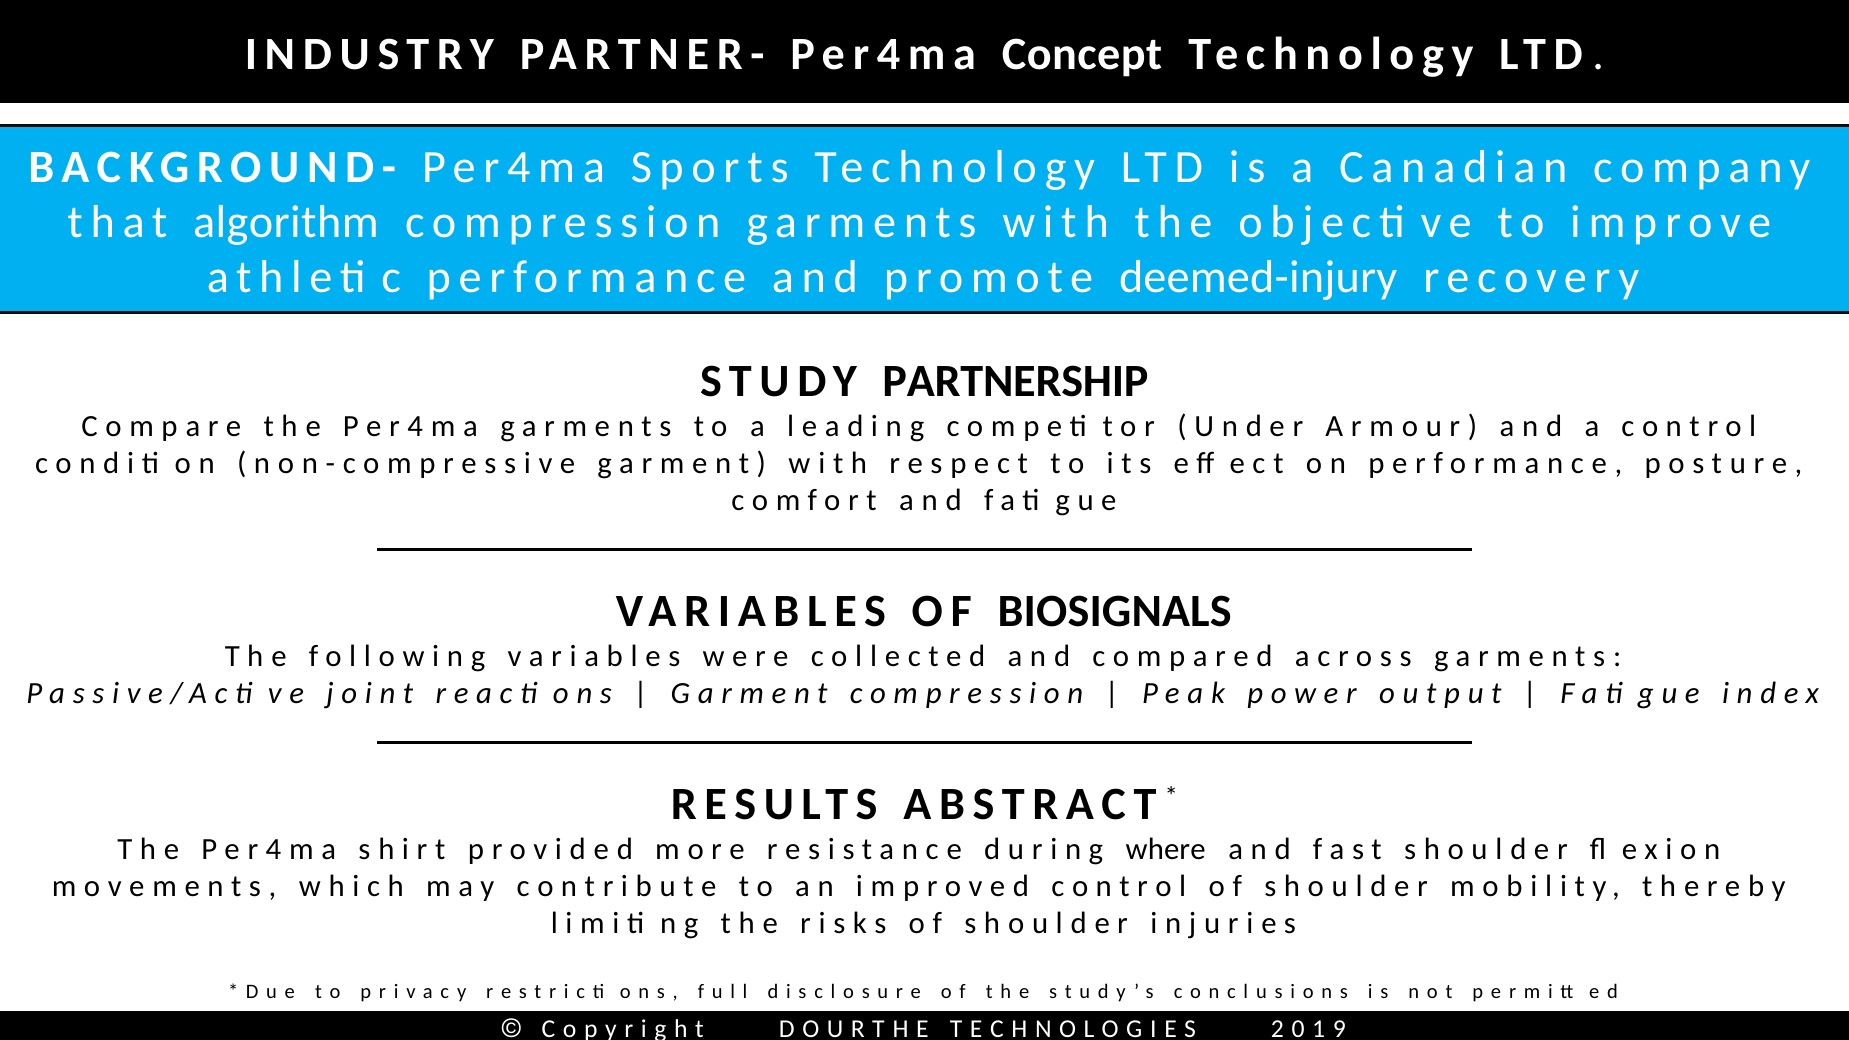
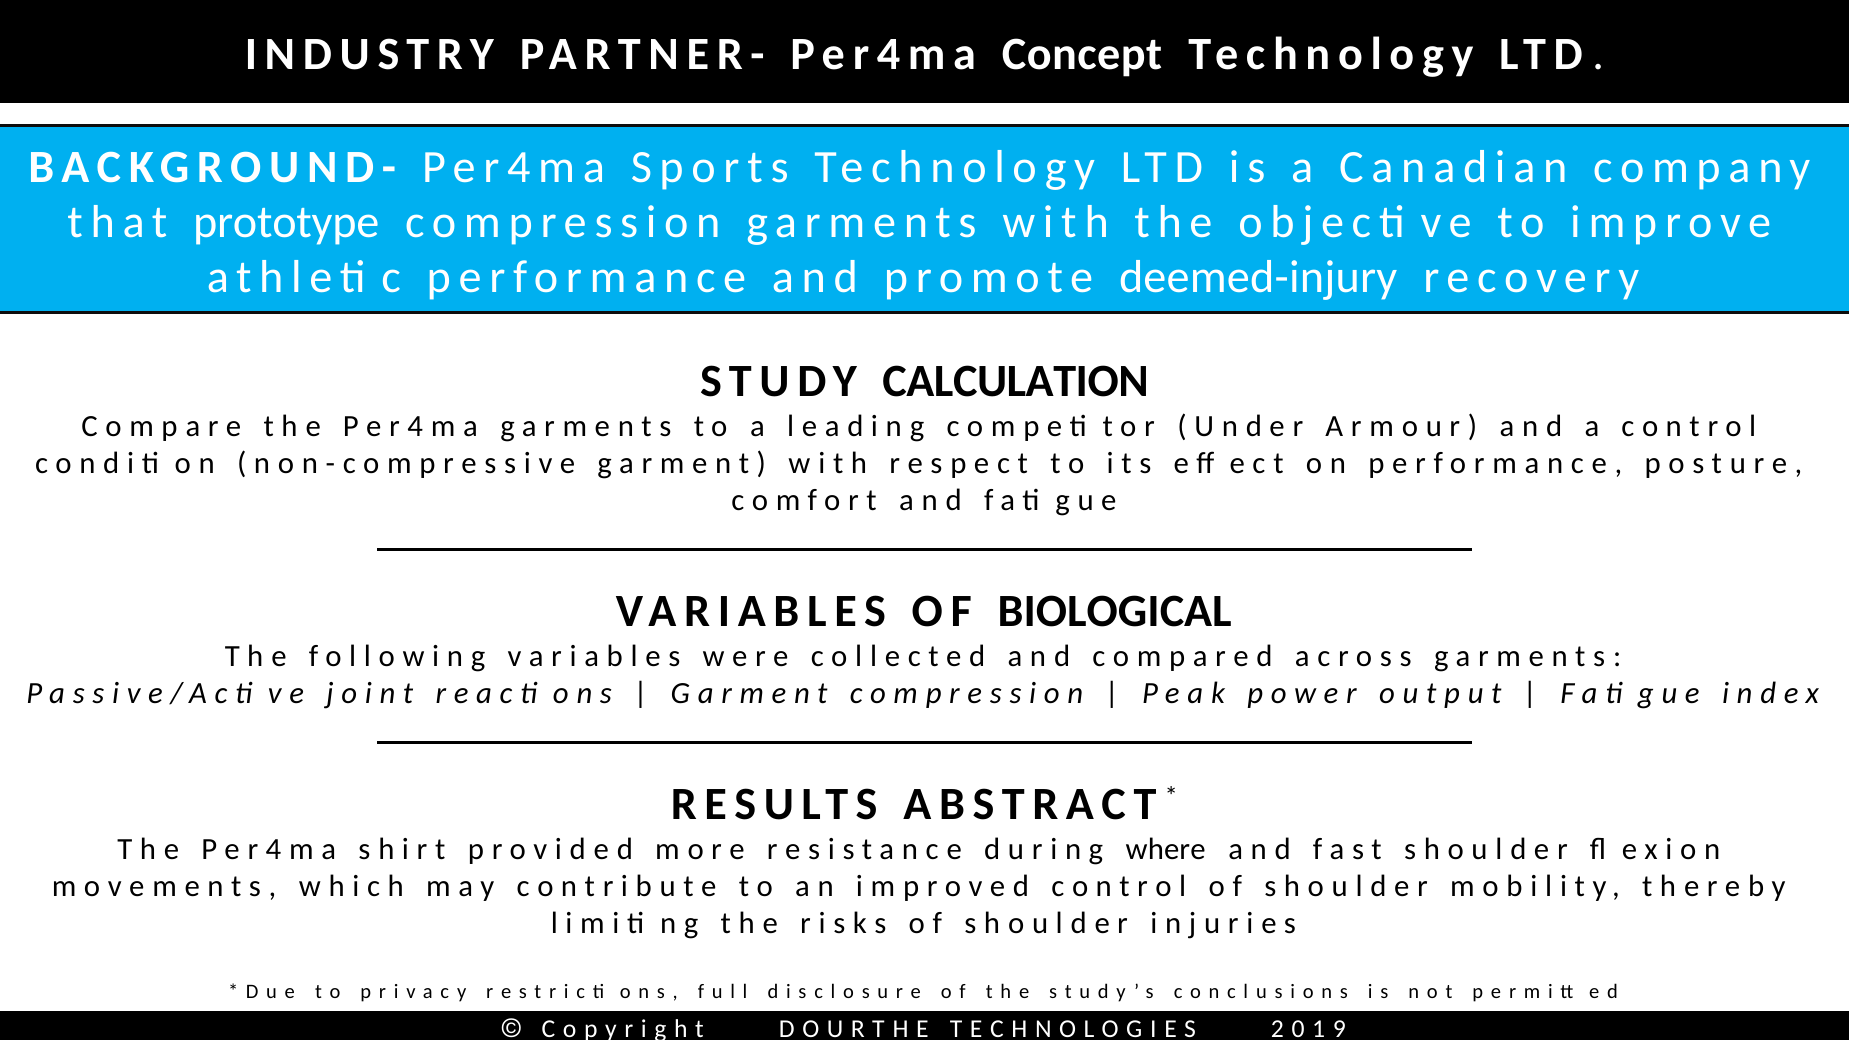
algorithm: algorithm -> prototype (286, 222)
PARTNERSHIP: PARTNERSHIP -> CALCULATION (1016, 381)
BIOSIGNALS: BIOSIGNALS -> BIOLOGICAL (1115, 612)
